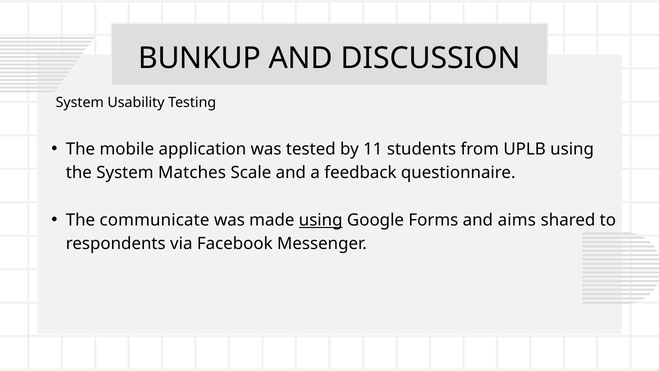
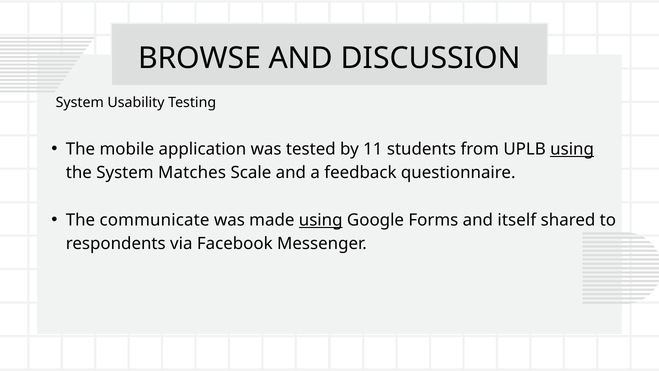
BUNKUP: BUNKUP -> BROWSE (200, 58)
using underline: none -> present (572, 149)
aims: aims -> itself (517, 220)
